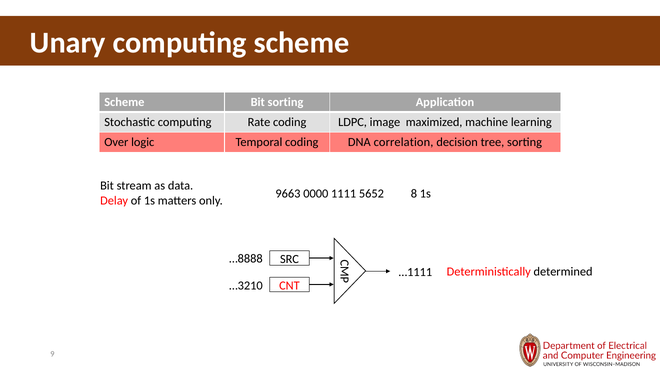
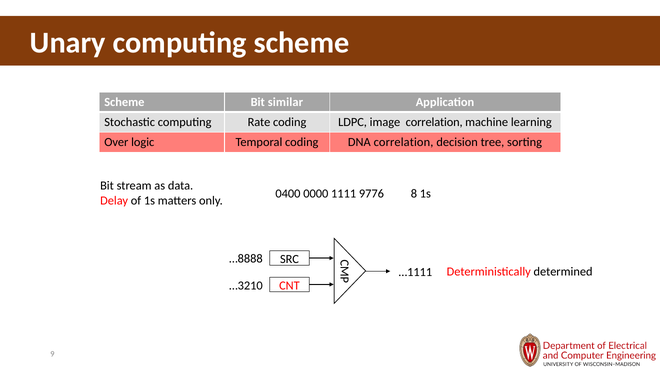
Bit sorting: sorting -> similar (285, 102)
image maximized: maximized -> correlation (434, 122)
9663: 9663 -> 0400 (288, 194)
5652: 5652 -> 9776 (371, 194)
